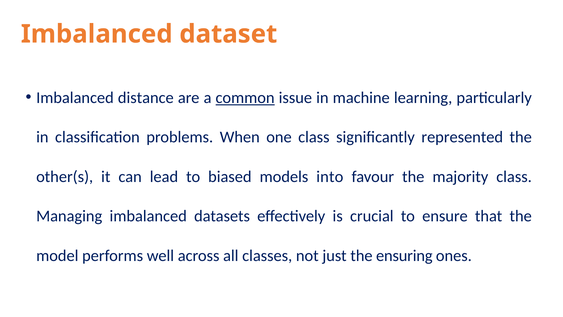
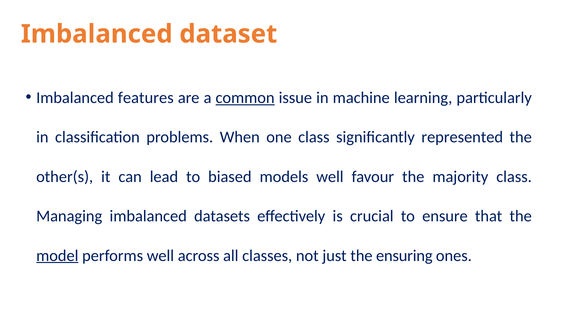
distance: distance -> features (146, 98)
models into: into -> well (330, 176)
model underline: none -> present (57, 255)
